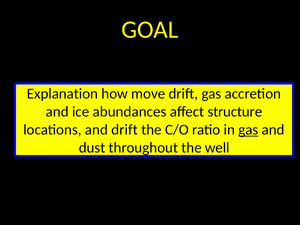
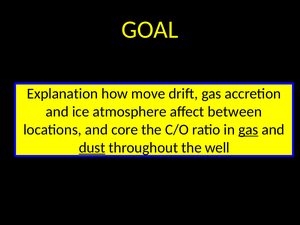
abundances: abundances -> atmosphere (130, 112)
structure: structure -> between (235, 112)
and drift: drift -> core (125, 130)
dust underline: none -> present (92, 148)
